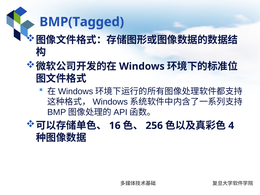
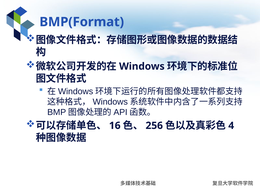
BMP(Tagged: BMP(Tagged -> BMP(Format (82, 22)
